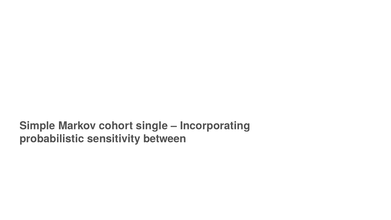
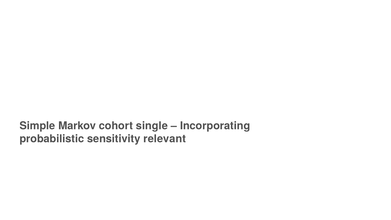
between: between -> relevant (165, 139)
